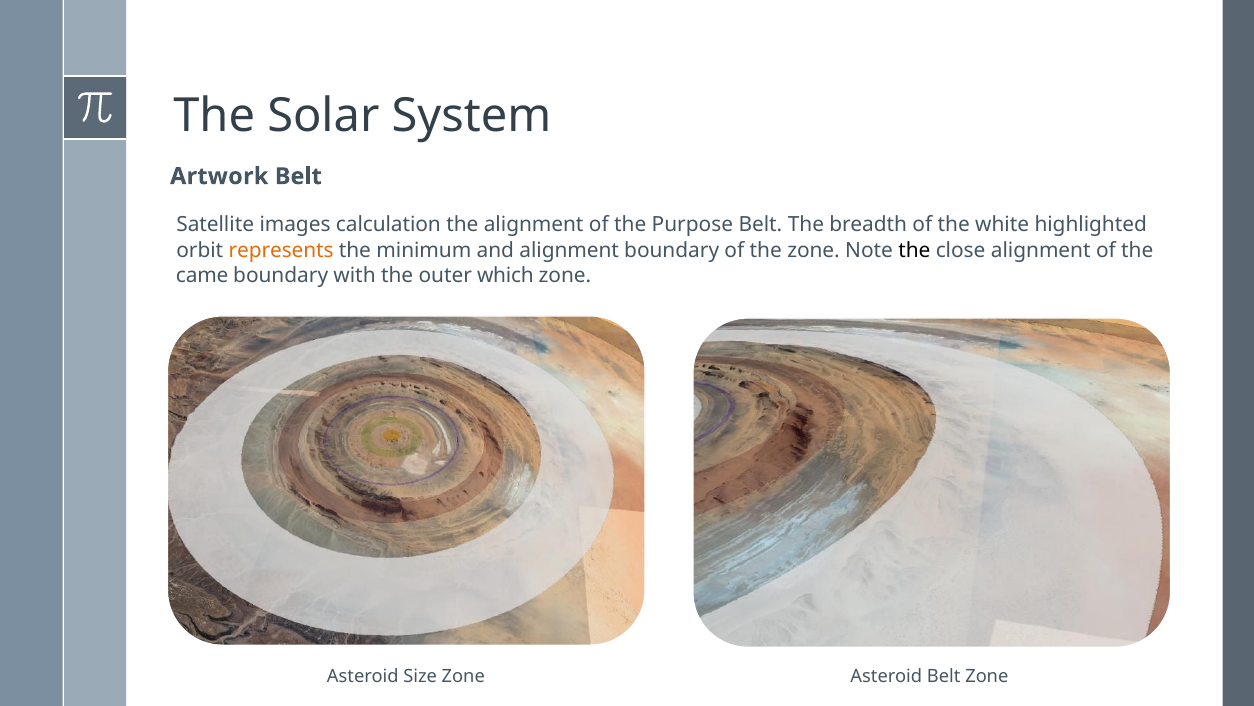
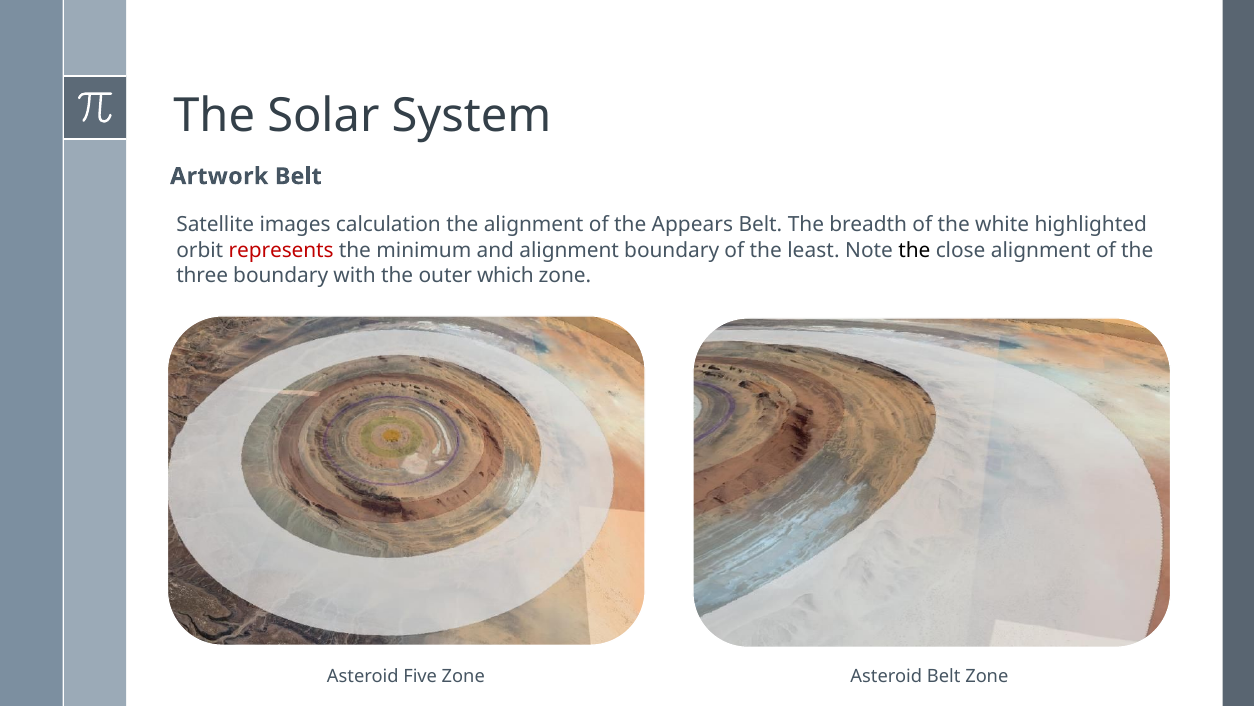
Purpose: Purpose -> Appears (692, 225)
represents colour: orange -> red (281, 250)
the zone: zone -> least (813, 250)
came: came -> three (202, 275)
Size: Size -> Five (420, 676)
